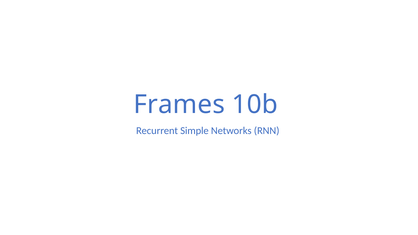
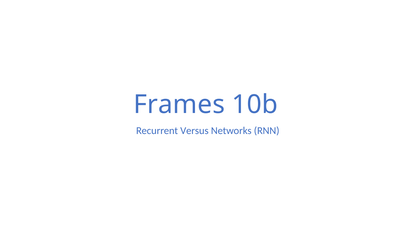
Simple: Simple -> Versus (194, 131)
